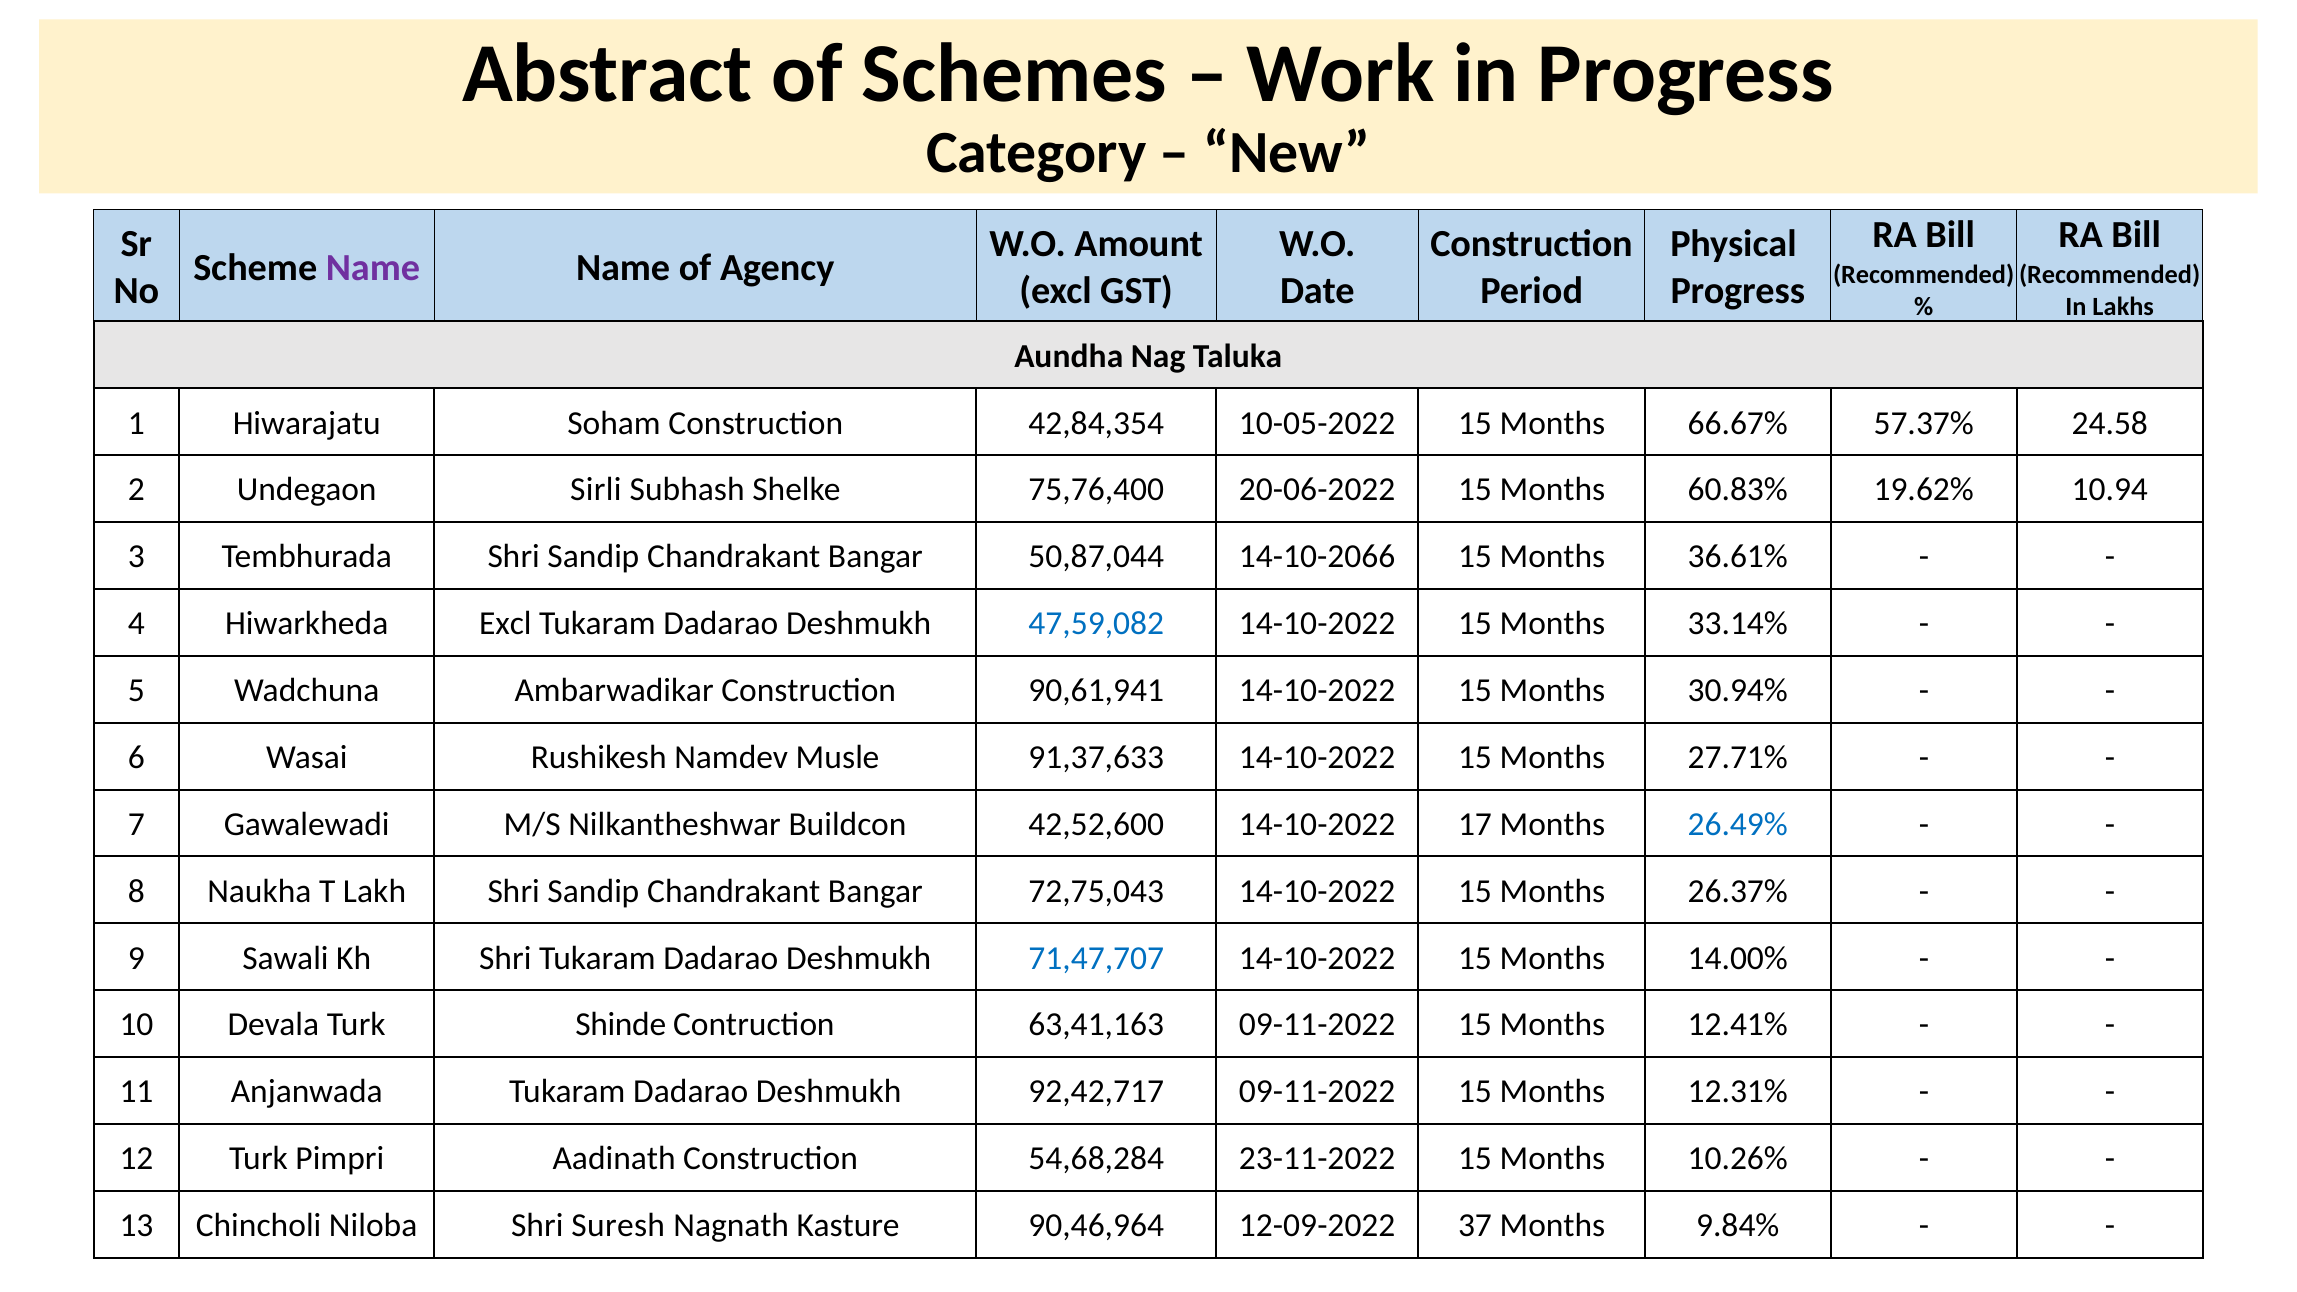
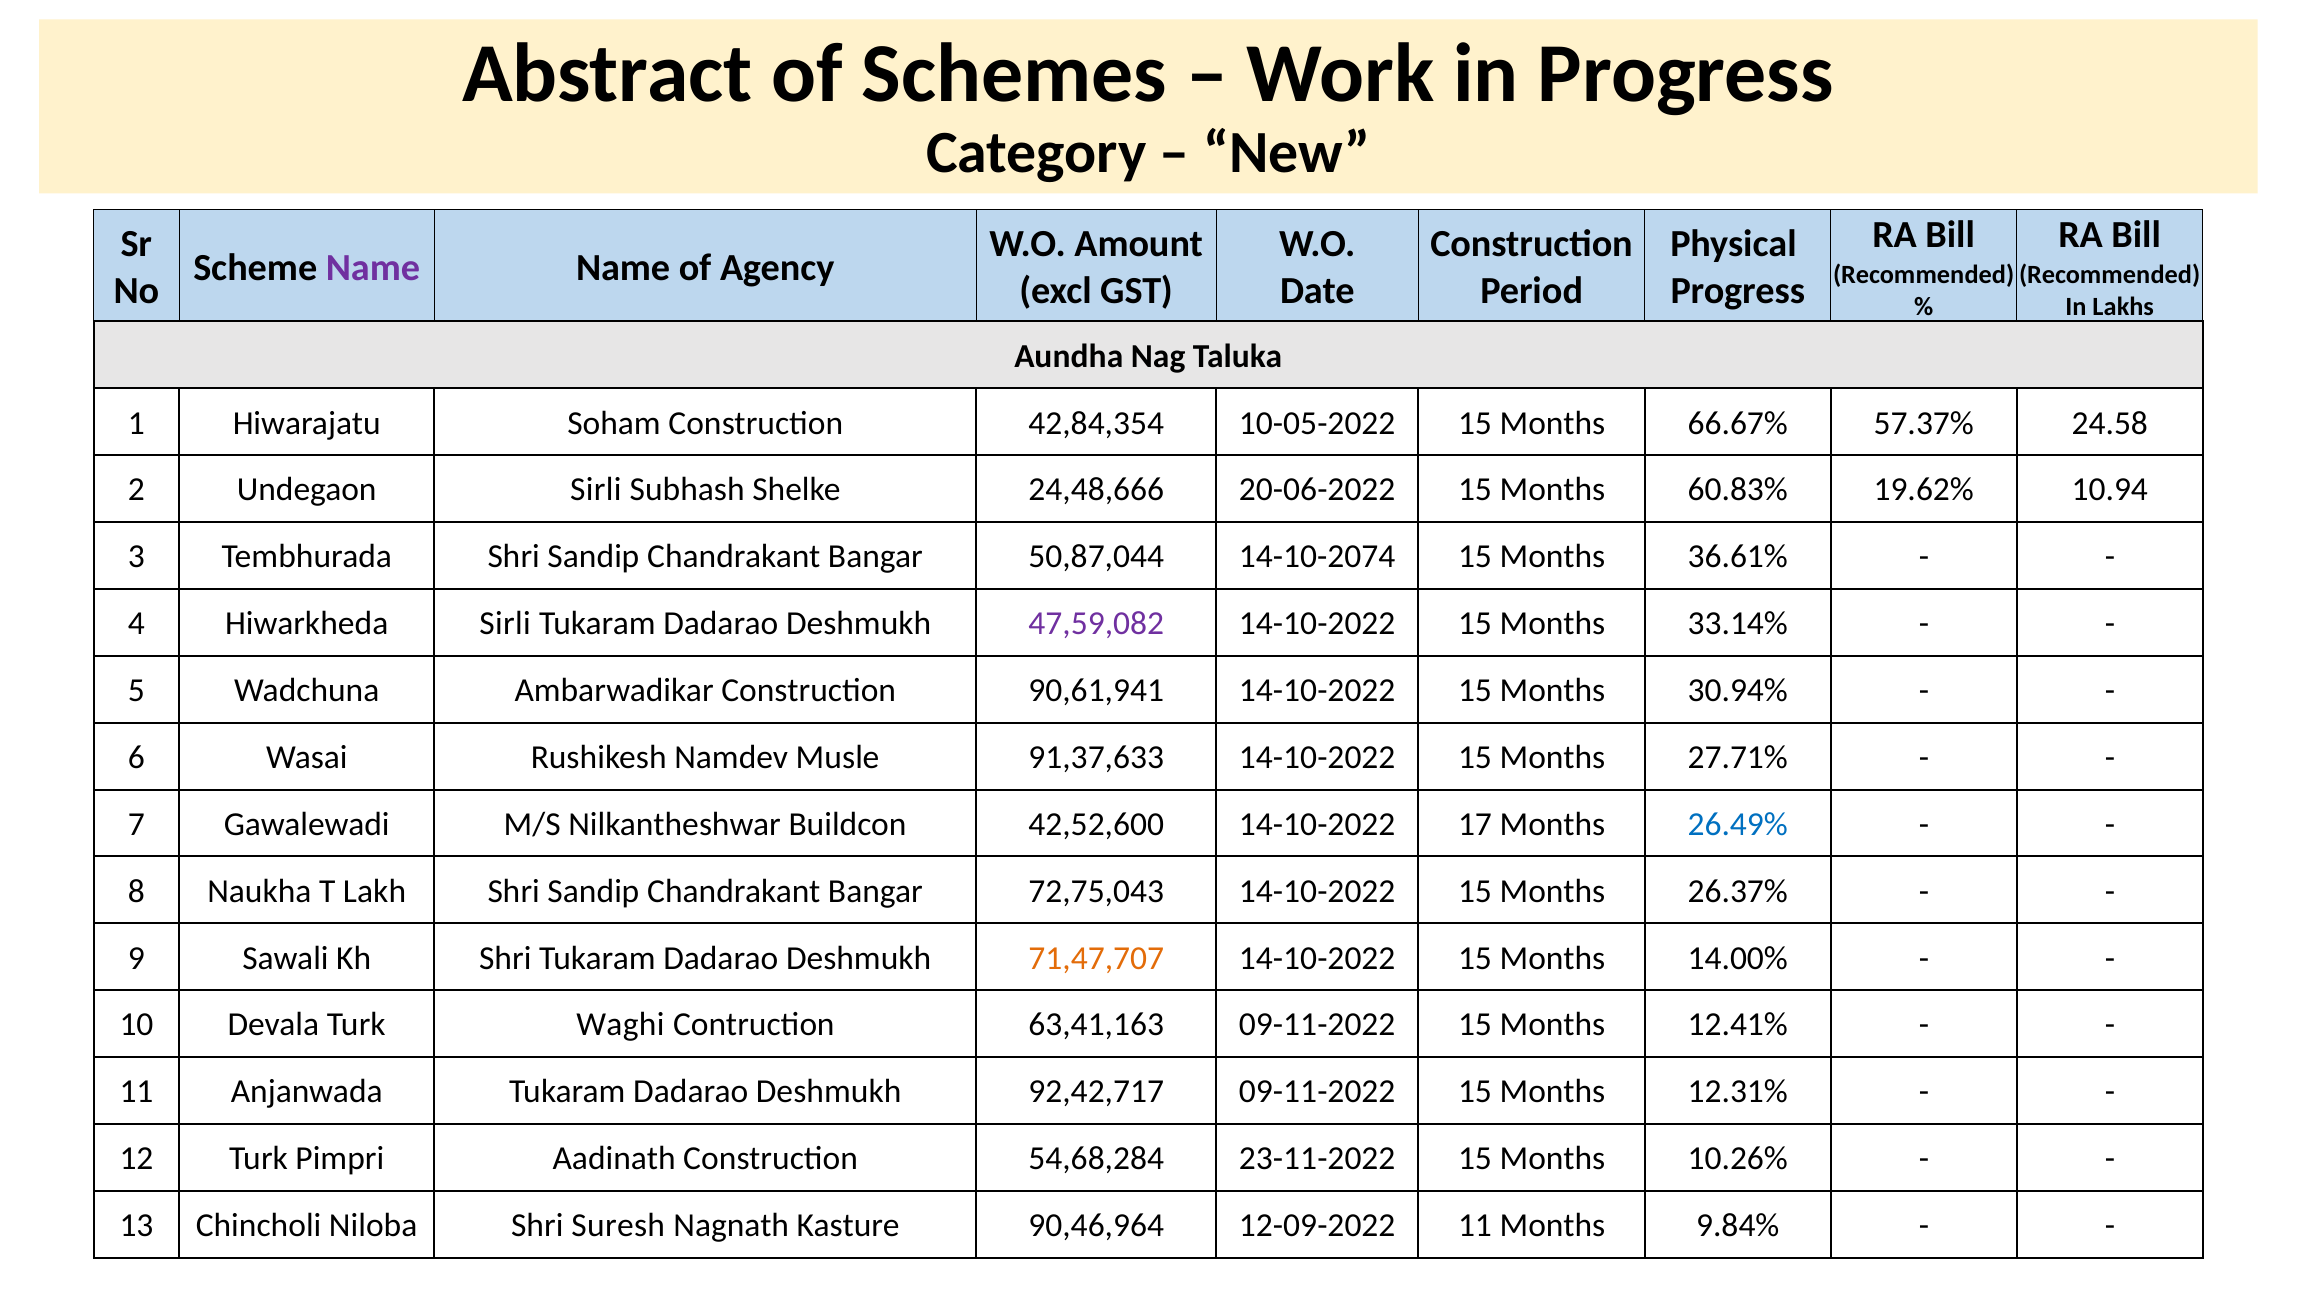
75,76,400: 75,76,400 -> 24,48,666 (1096, 490)
14-10-2066: 14-10-2066 -> 14-10-2074 (1317, 557)
Hiwarkheda Excl: Excl -> Sirli (505, 624)
47,59,082 colour: blue -> purple (1096, 624)
71,47,707 colour: blue -> orange (1096, 958)
Shinde: Shinde -> Waghi (620, 1025)
12-09-2022 37: 37 -> 11 (1475, 1226)
